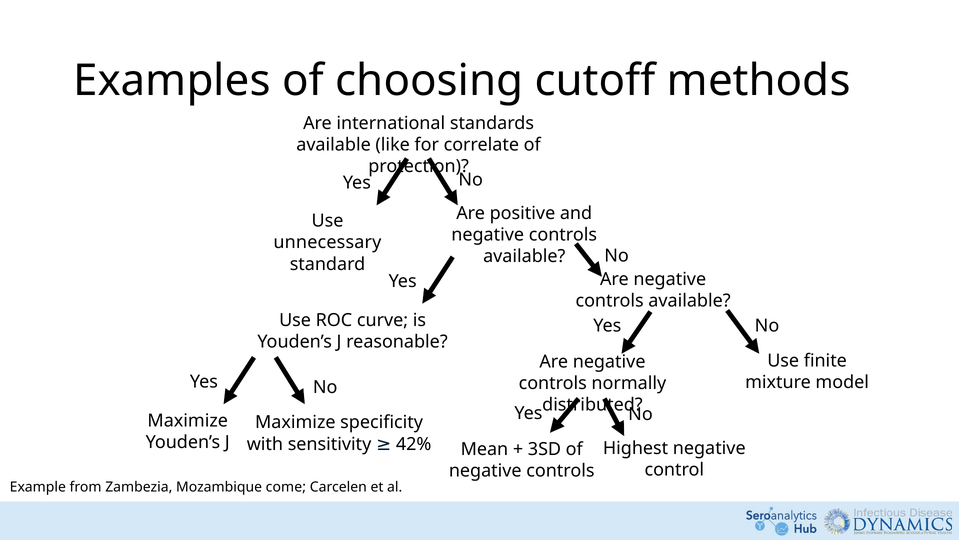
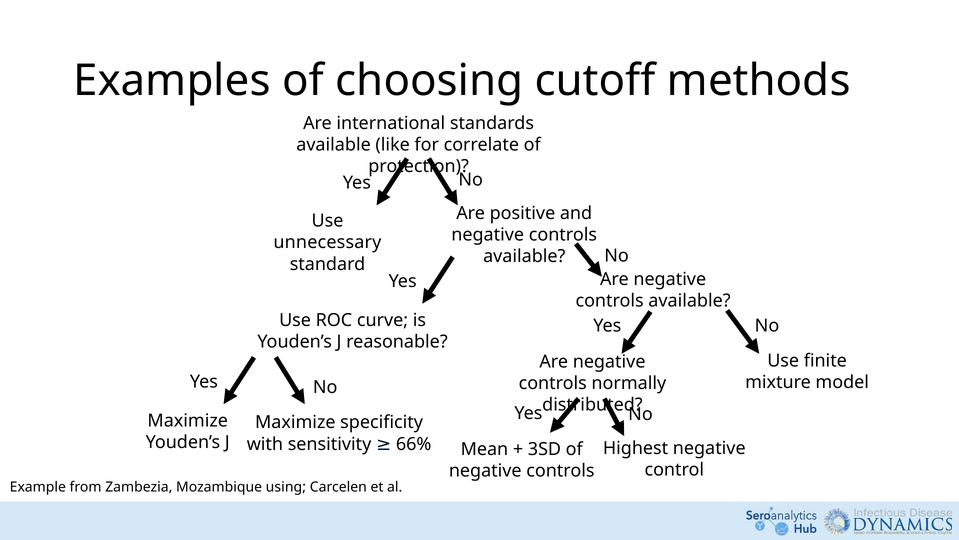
42%: 42% -> 66% (414, 444)
come: come -> using (286, 487)
